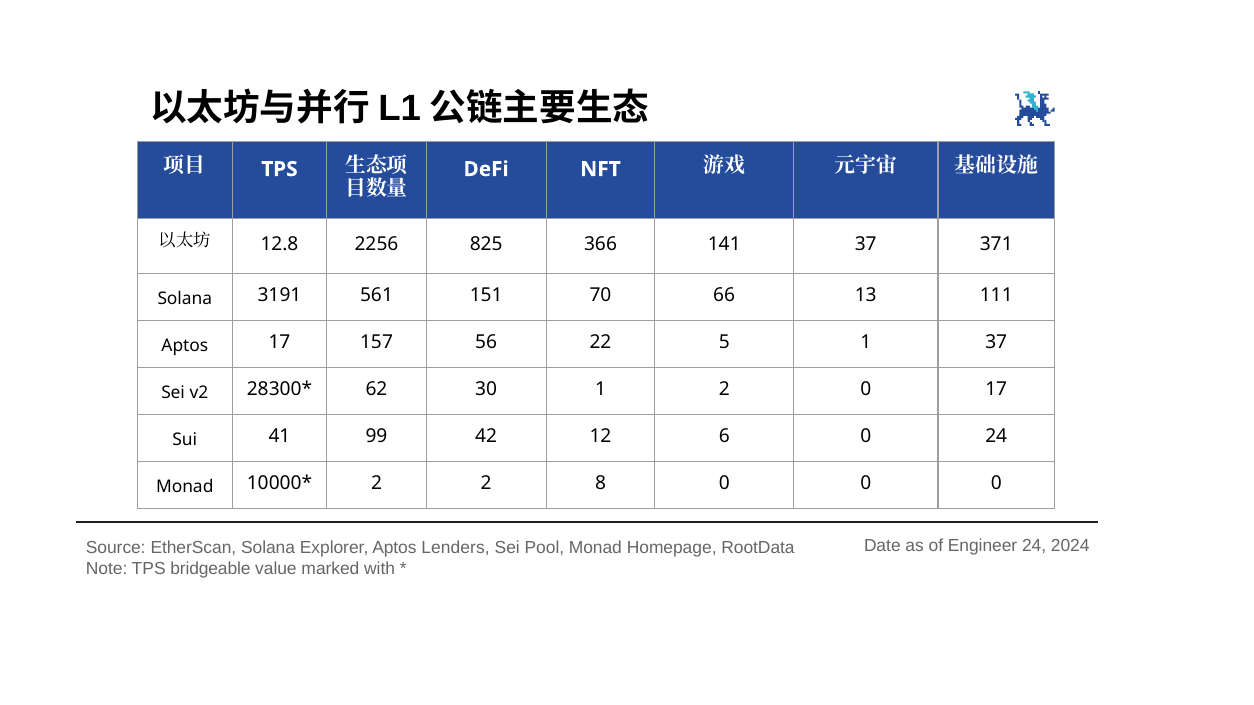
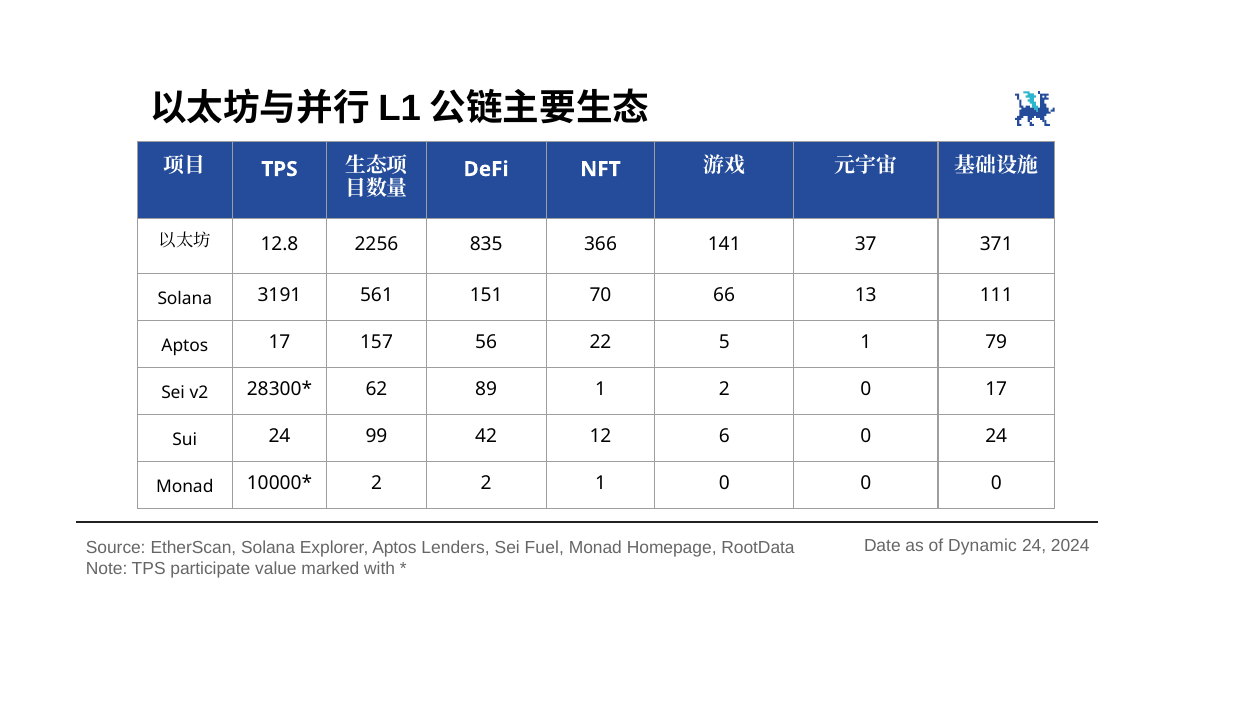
825: 825 -> 835 (486, 245)
1 37: 37 -> 79 (996, 343)
30: 30 -> 89 (486, 390)
Sui 41: 41 -> 24 (279, 437)
2 8: 8 -> 1 (601, 484)
Engineer: Engineer -> Dynamic (982, 546)
Pool: Pool -> Fuel (544, 548)
bridgeable: bridgeable -> participate (210, 569)
